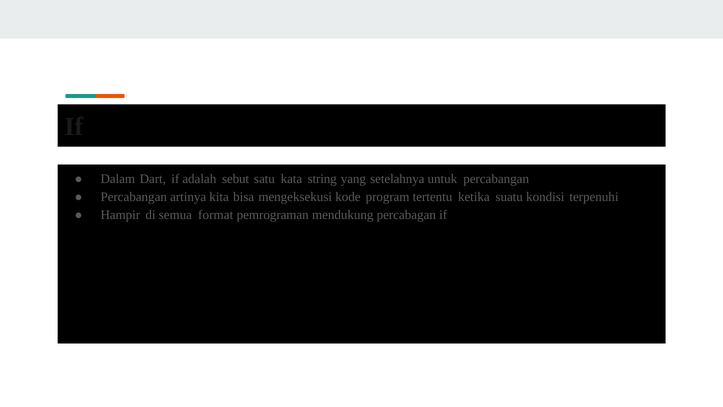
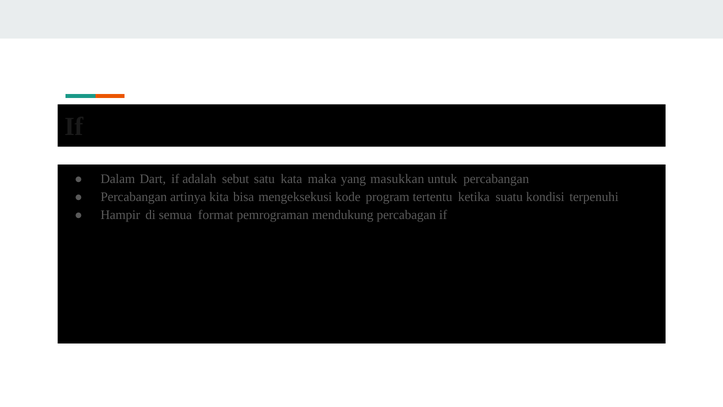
string: string -> maka (322, 179)
setelahnya: setelahnya -> masukkan (397, 179)
